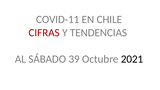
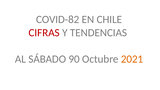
COVID-11: COVID-11 -> COVID-82 (58, 19)
39: 39 -> 90 (74, 59)
2021 colour: black -> orange (132, 59)
